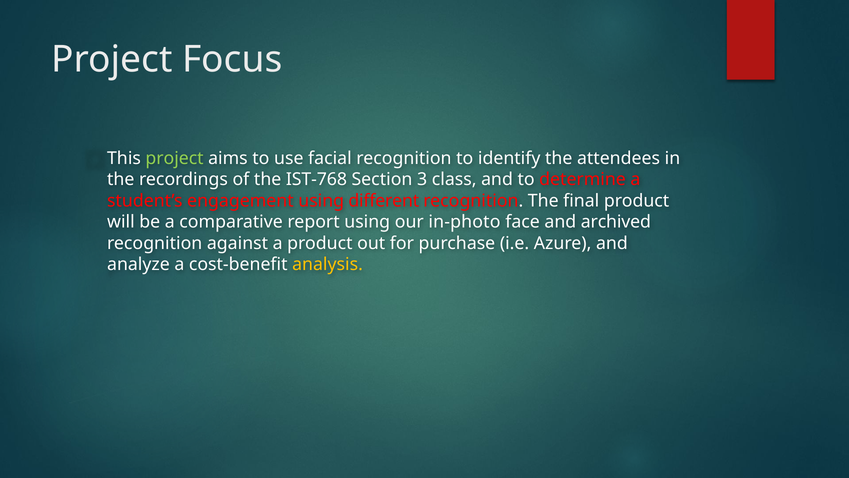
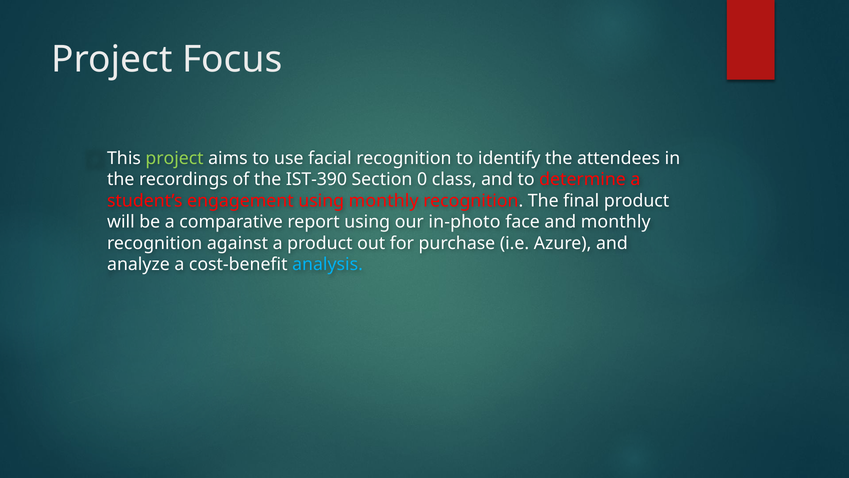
IST-768: IST-768 -> IST-390 (316, 179)
3: 3 -> 0 (422, 179)
using different: different -> monthly (384, 200)
and archived: archived -> monthly (616, 222)
analysis colour: yellow -> light blue (328, 264)
